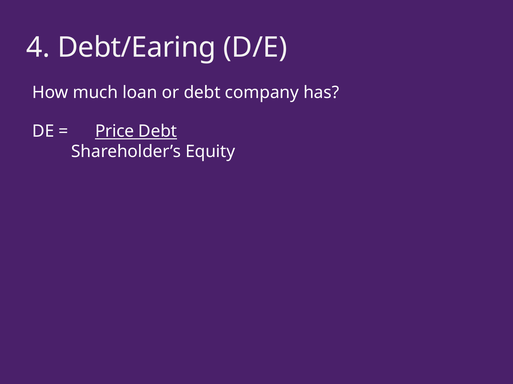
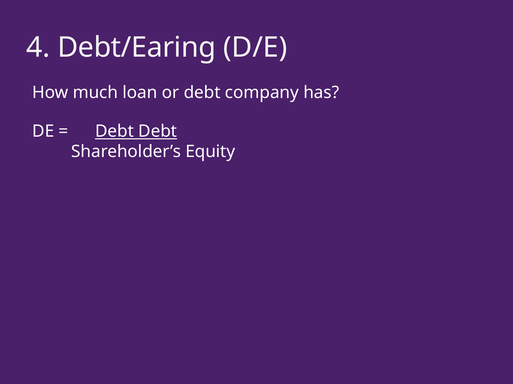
Price: Price -> Debt (114, 131)
